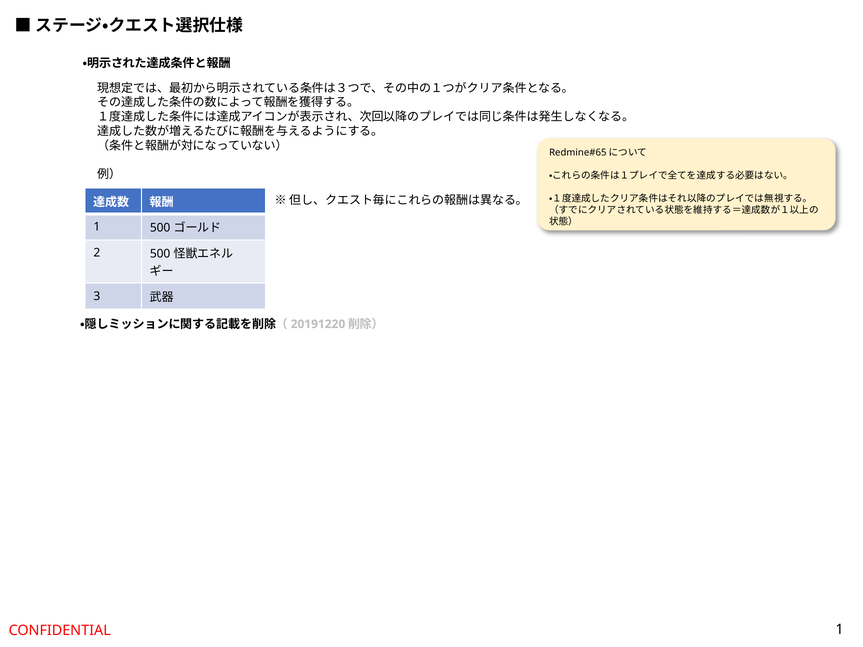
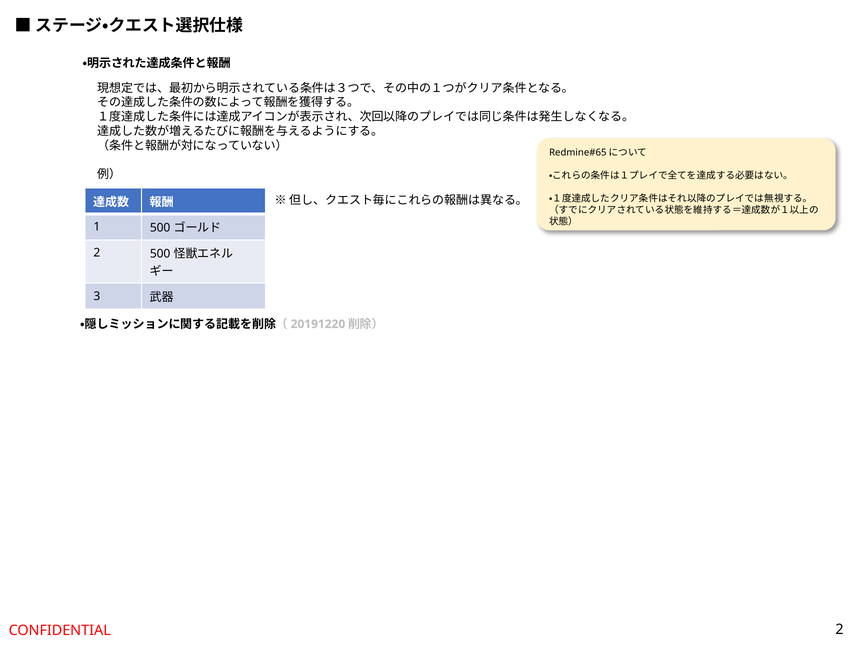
CONFIDENTIAL 1: 1 -> 2 (840, 630)
